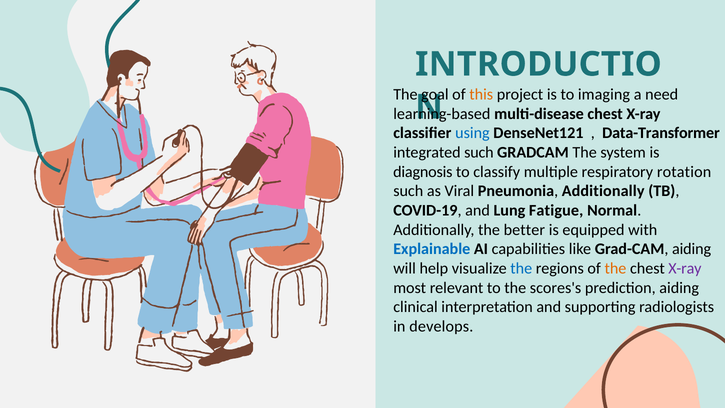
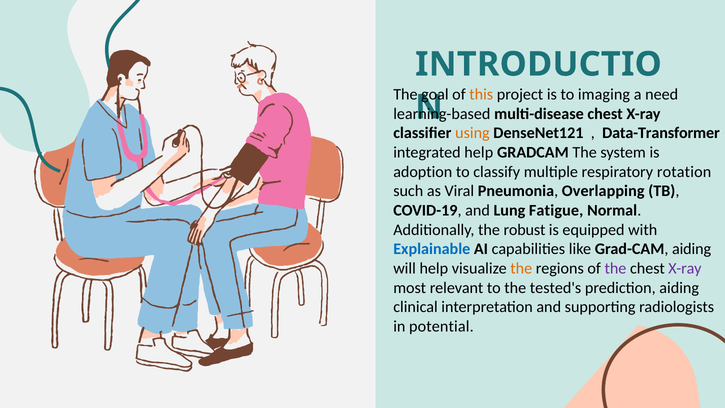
using colour: blue -> orange (472, 133)
integrated such: such -> help (479, 152)
diagnosis: diagnosis -> adoption (423, 172)
Pneumonia Additionally: Additionally -> Overlapping (603, 191)
better: better -> robust (524, 230)
the colour: blue -> orange (521, 268)
the colour: orange -> purple (615, 268)
scores's: scores's -> tested's (556, 288)
develops: develops -> potential (441, 326)
